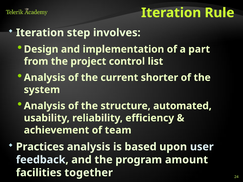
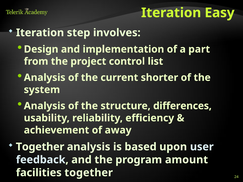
Rule: Rule -> Easy (220, 13)
automated: automated -> differences (182, 106)
team: team -> away (118, 130)
Practices: Practices -> Together (40, 147)
